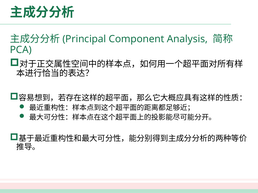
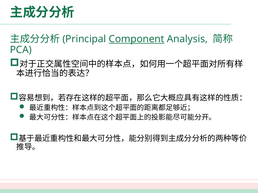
Component underline: none -> present (137, 39)
